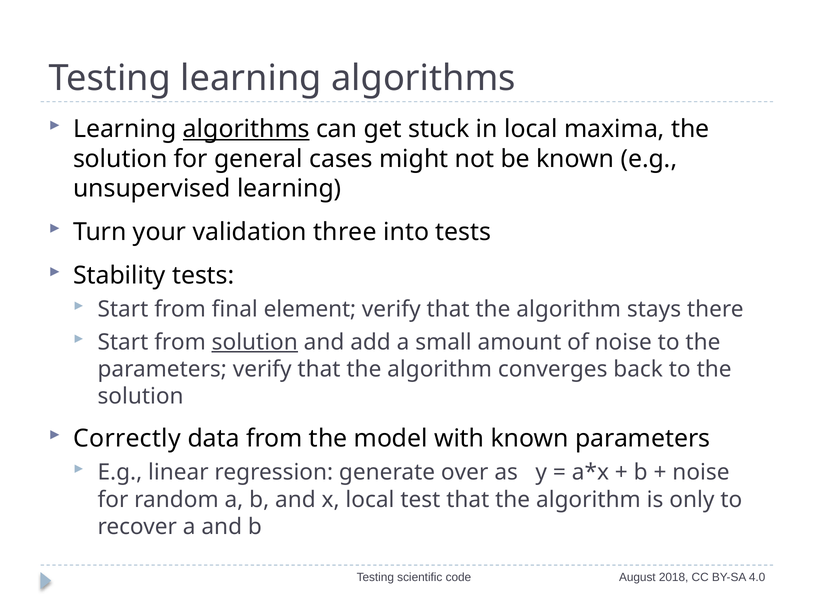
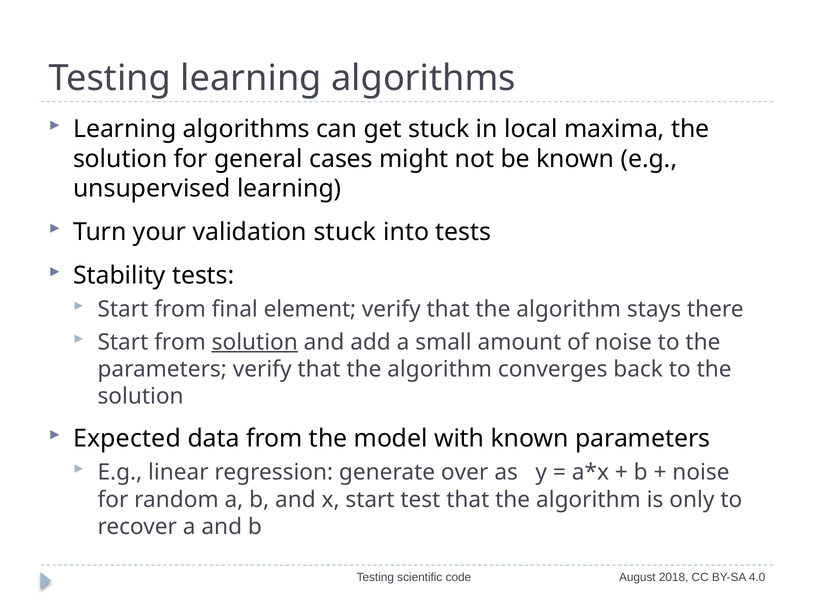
algorithms underline: present -> none (246, 129)
validation three: three -> stuck (345, 232)
Correctly: Correctly -> Expected (127, 439)
x local: local -> start (370, 500)
